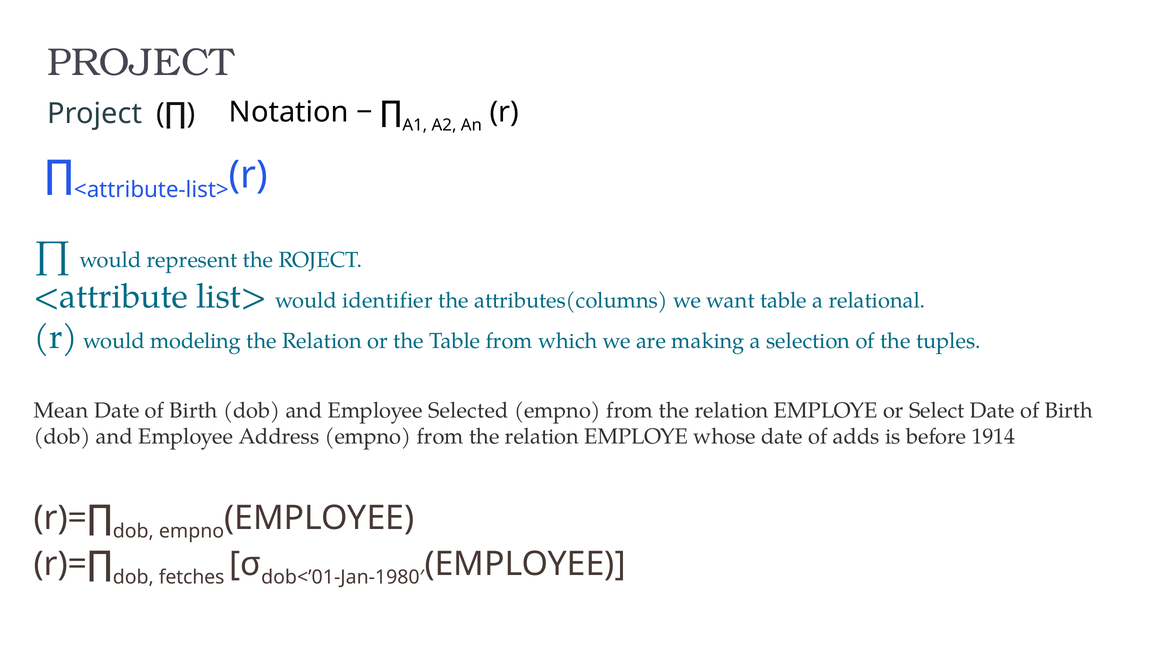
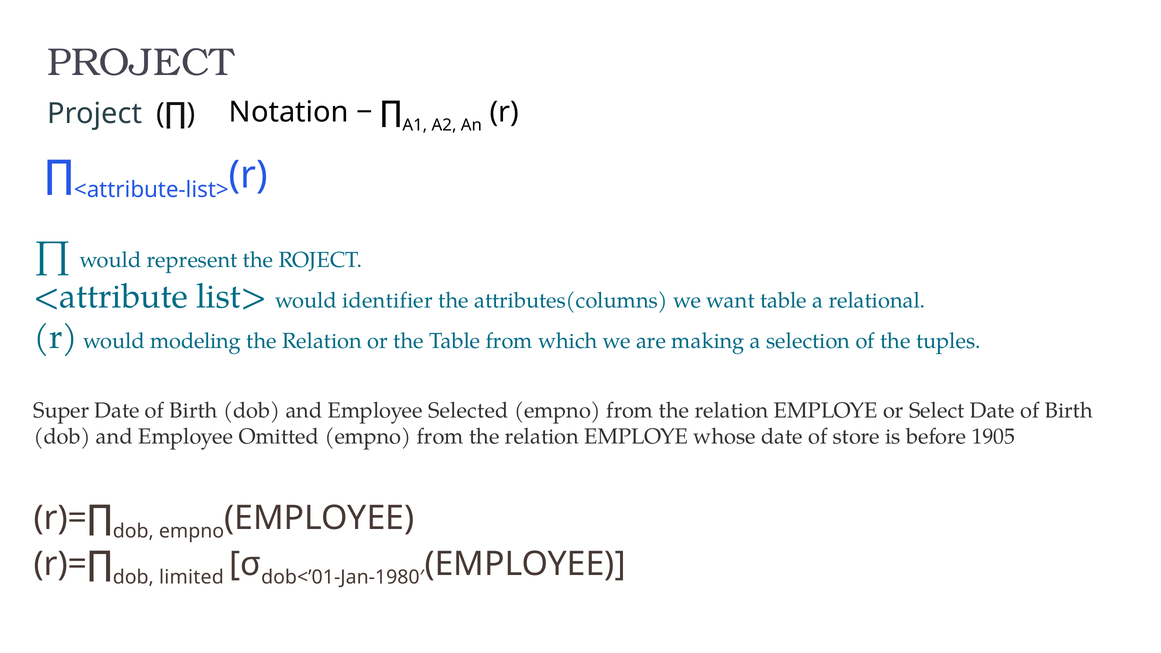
Mean: Mean -> Super (61, 411)
Address: Address -> Omitted (279, 437)
adds: adds -> store (856, 437)
1914: 1914 -> 1905 (993, 437)
fetches: fetches -> limited (191, 577)
